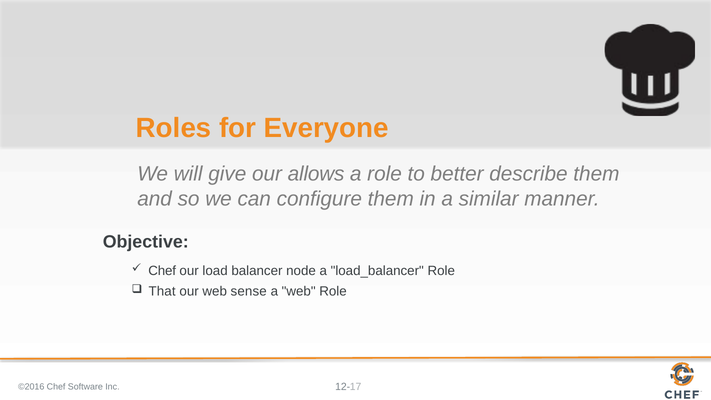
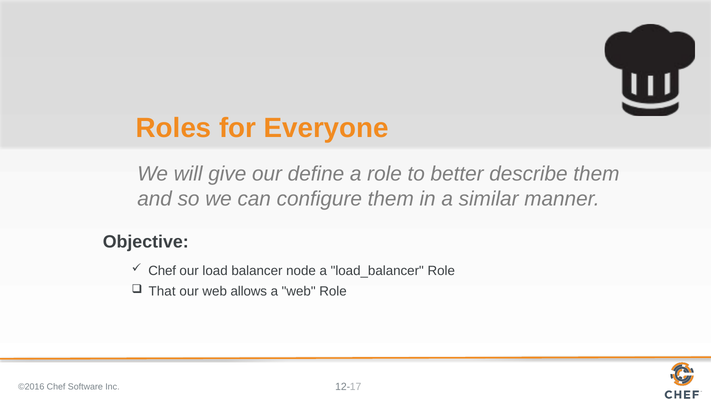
allows: allows -> define (316, 174)
sense: sense -> allows (249, 291)
